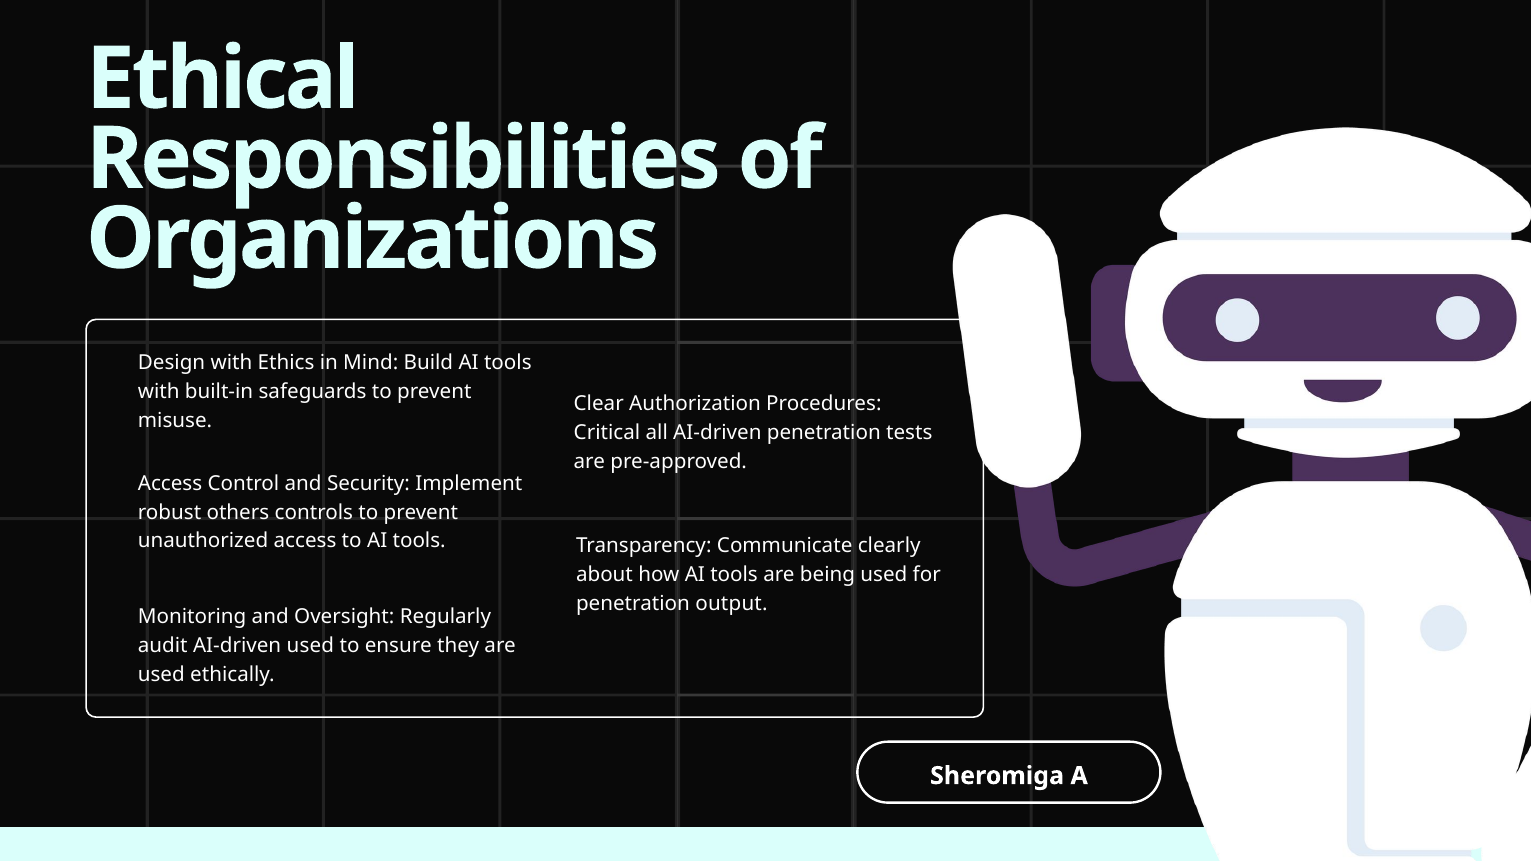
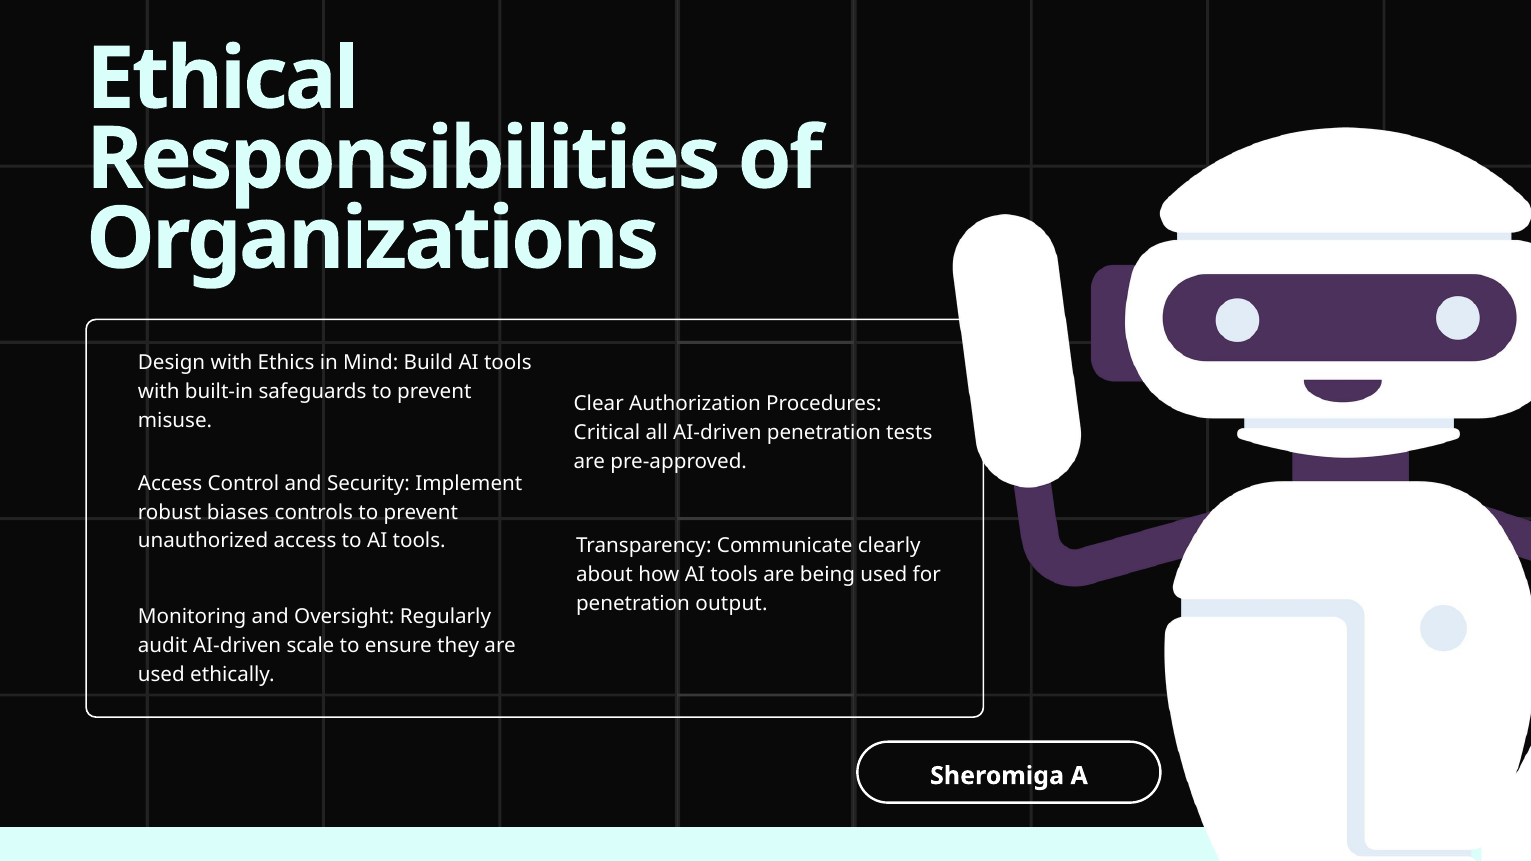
others: others -> biases (238, 512)
AI-driven used: used -> scale (310, 646)
